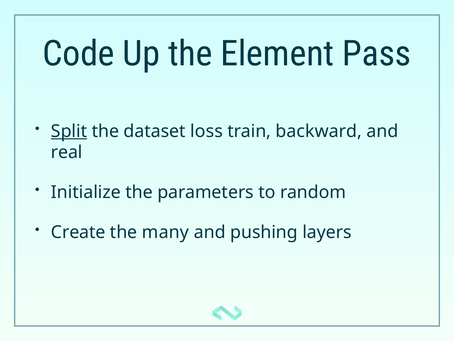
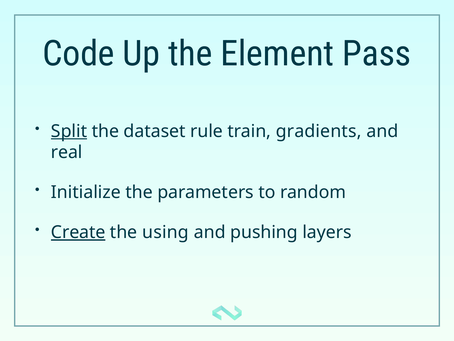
loss: loss -> rule (207, 131)
backward: backward -> gradients (319, 131)
Create underline: none -> present (78, 232)
many: many -> using (166, 232)
